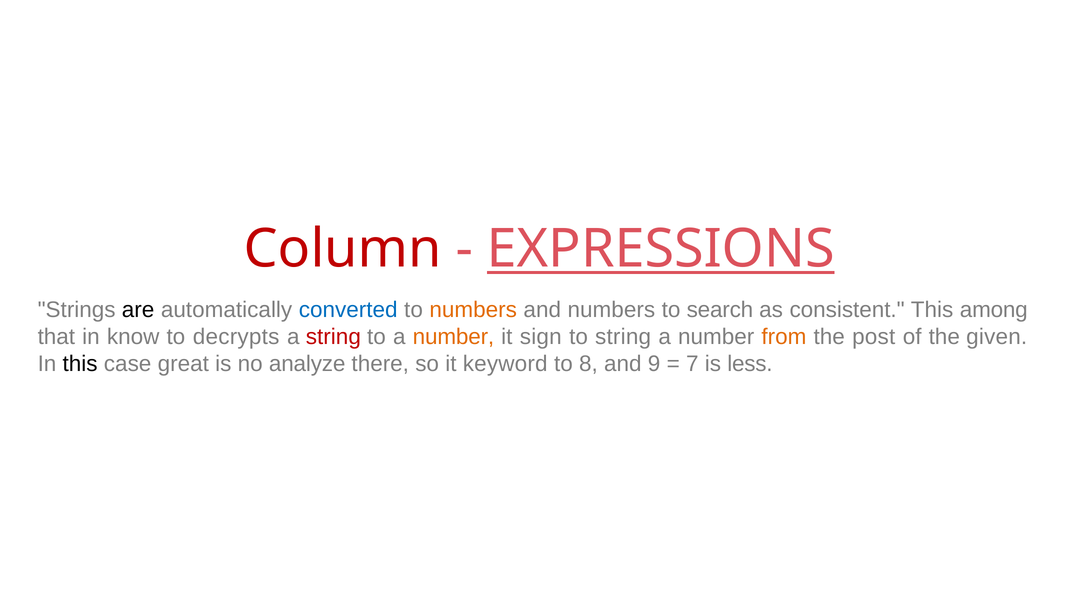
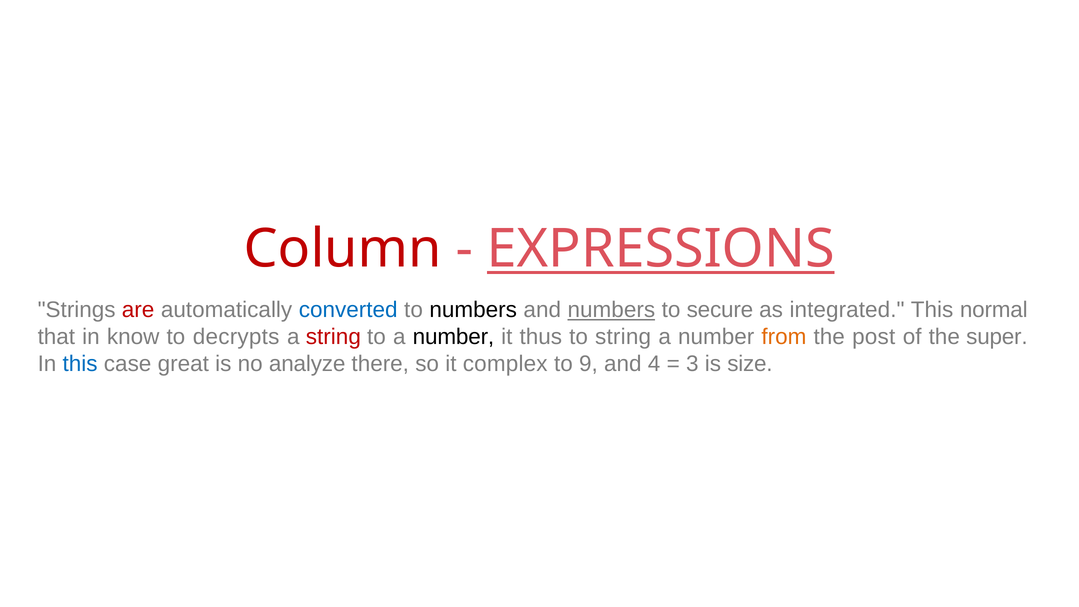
are colour: black -> red (138, 310)
numbers colour: orange -> black (473, 310)
numbers underline: none -> present (611, 310)
search: search -> secure (720, 310)
consistent: consistent -> integrated (847, 310)
among: among -> normal (994, 310)
number colour: orange -> black (453, 337)
sign: sign -> thus (541, 337)
given: given -> super (997, 337)
this colour: black -> blue (80, 364)
keyword: keyword -> complex (505, 364)
8: 8 -> 9 (588, 364)
9: 9 -> 4 (654, 364)
7: 7 -> 3 (692, 364)
less: less -> size (750, 364)
